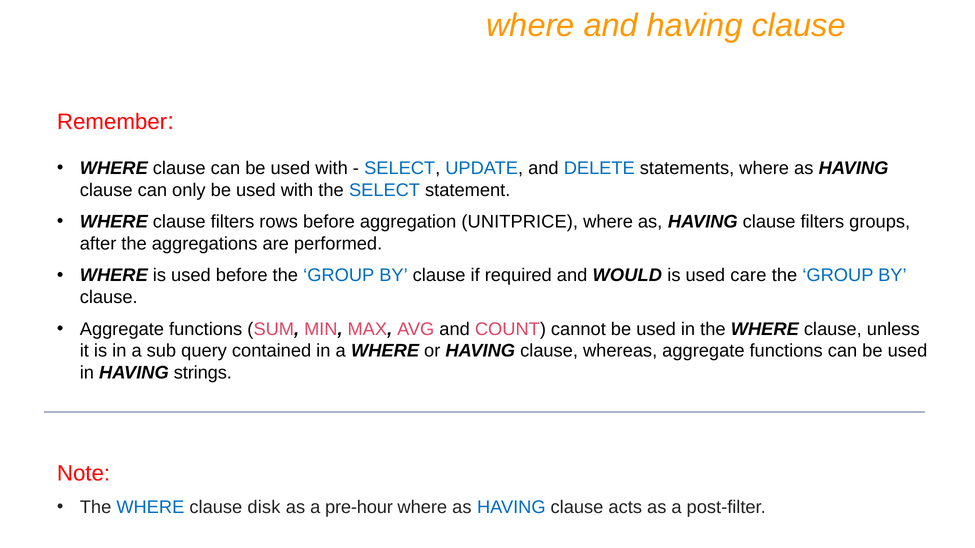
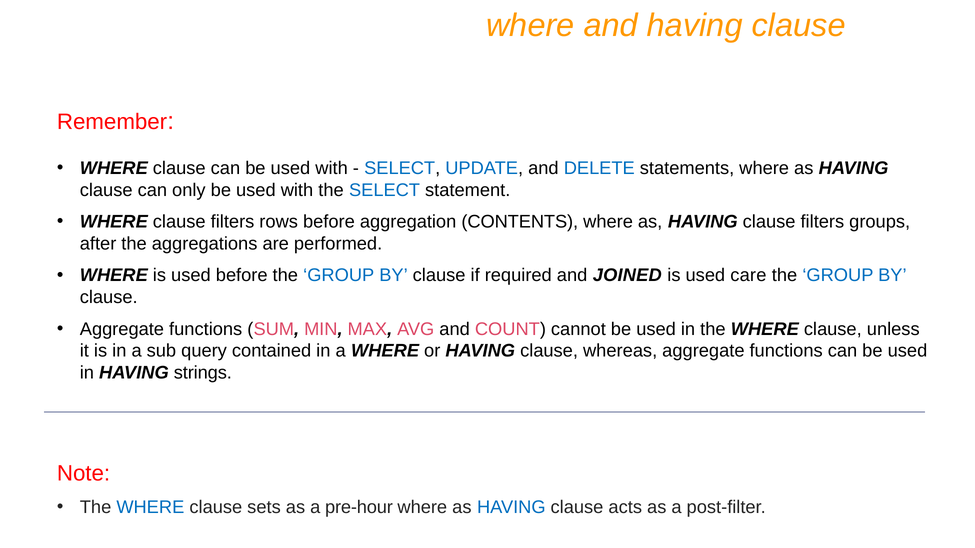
UNITPRICE: UNITPRICE -> CONTENTS (520, 222)
WOULD: WOULD -> JOINED (627, 276)
disk: disk -> sets (264, 508)
